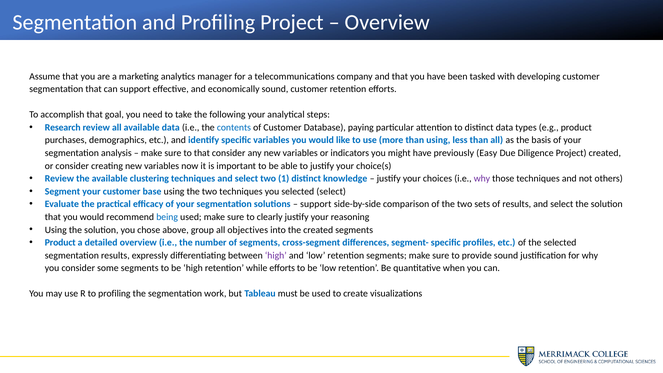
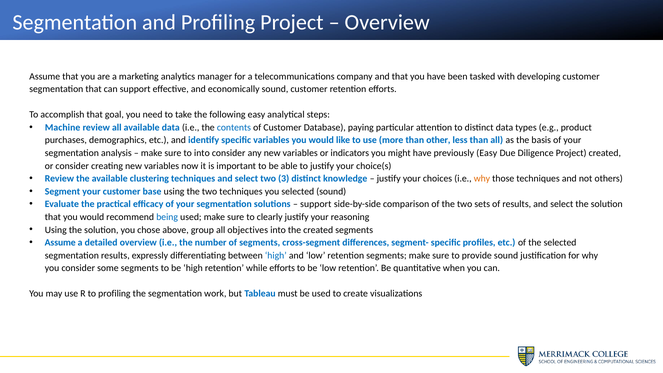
following your: your -> easy (256, 115)
Research: Research -> Machine (63, 128)
than using: using -> other (438, 140)
to that: that -> into (202, 153)
1: 1 -> 3 (284, 179)
why colour: purple -> orange (482, 179)
selected select: select -> sound (331, 191)
Product: Product -> Assume (60, 243)
high colour: purple -> blue (276, 255)
